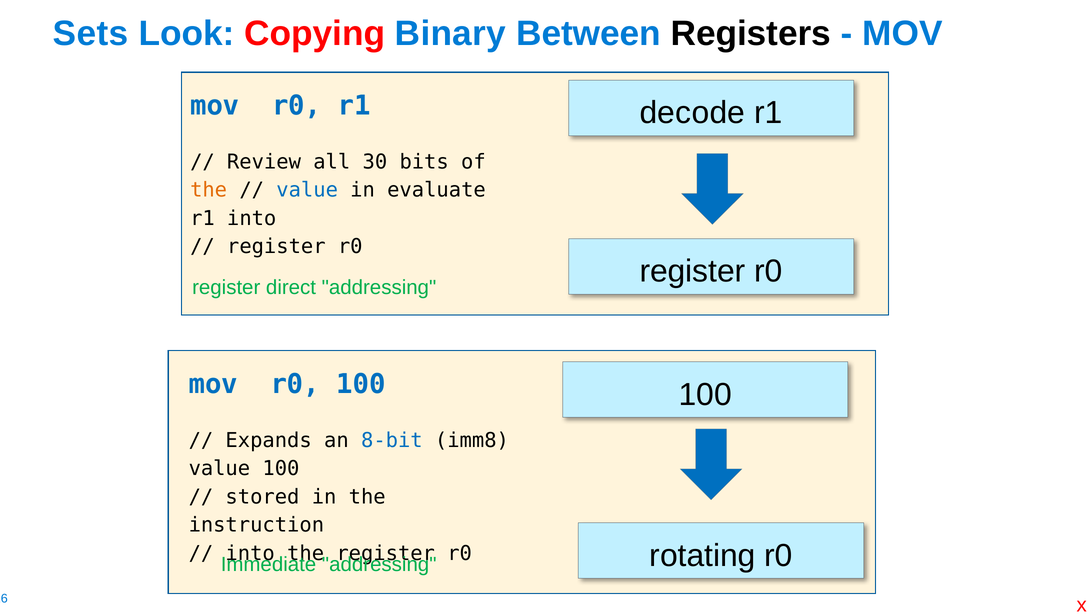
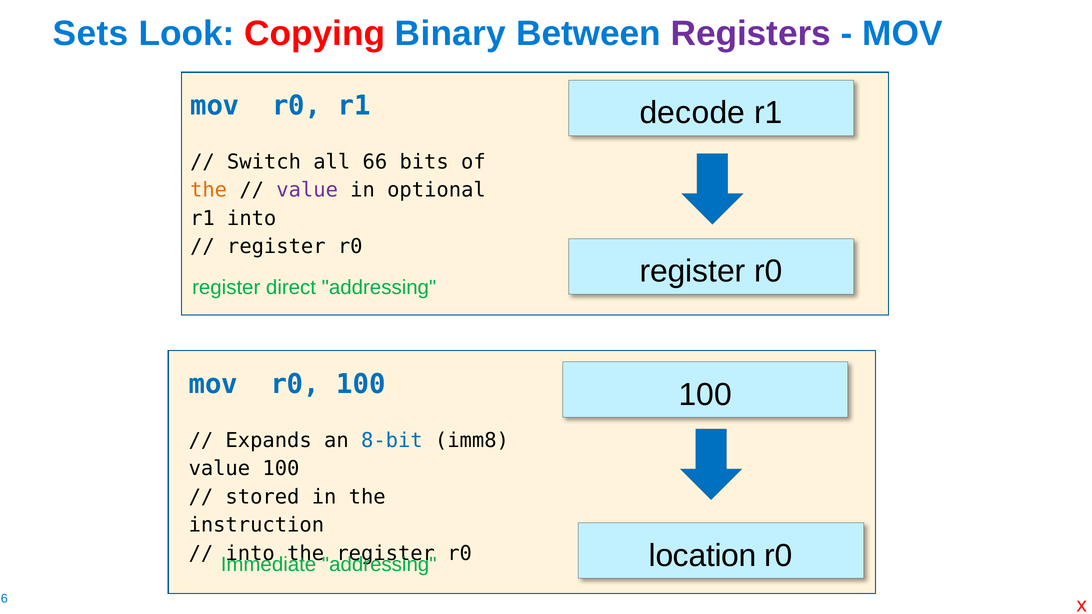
Registers colour: black -> purple (751, 34)
Review: Review -> Switch (264, 162)
30: 30 -> 66 (375, 162)
value colour: blue -> purple (307, 190)
evaluate: evaluate -> optional (436, 190)
rotating: rotating -> location (703, 556)
